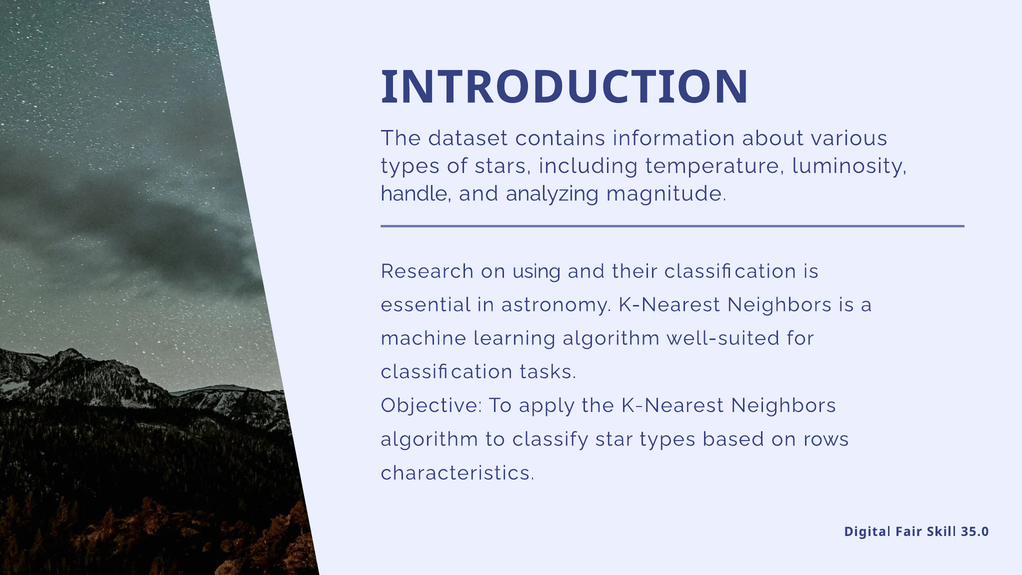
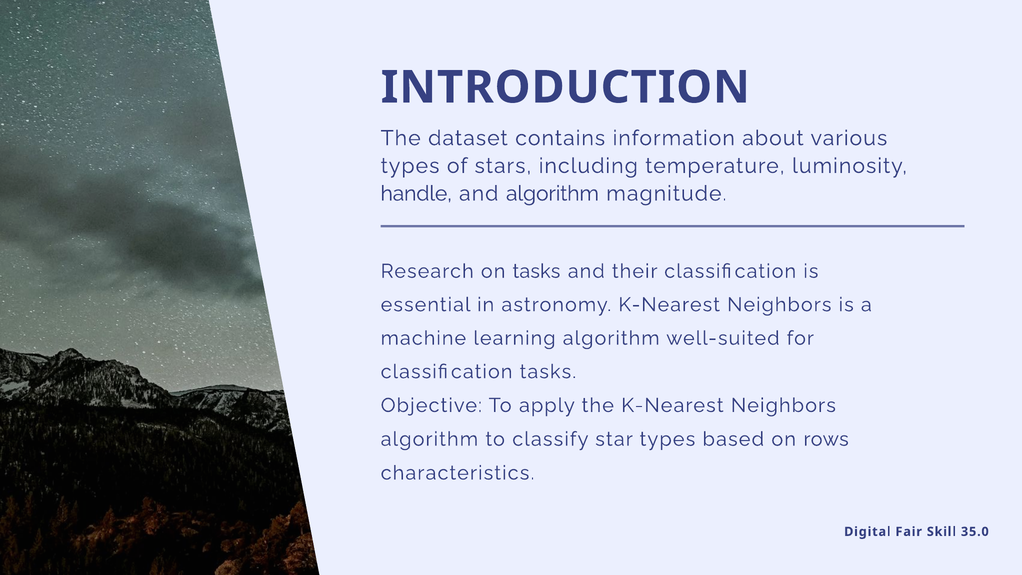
and analyzing: analyzing -> algorithm (552, 194)
on using: using -> tasks (536, 271)
